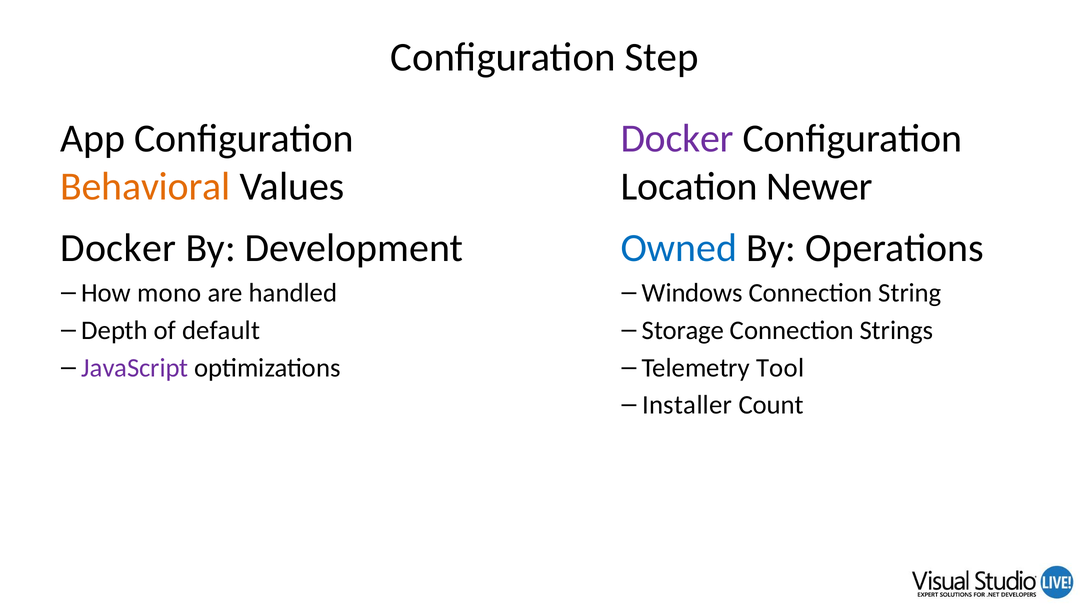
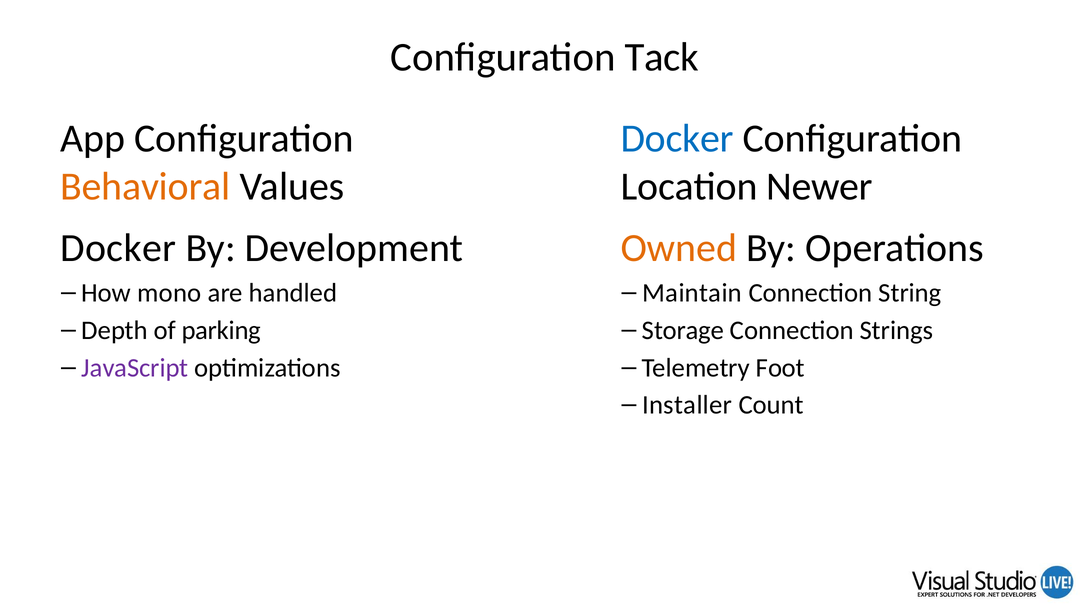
Step: Step -> Tack (662, 57)
Docker colour: purple -> blue (677, 138)
Owned colour: blue -> orange (679, 248)
Windows: Windows -> Maintain (692, 293)
default: default -> parking (221, 330)
Tool: Tool -> Foot (780, 367)
